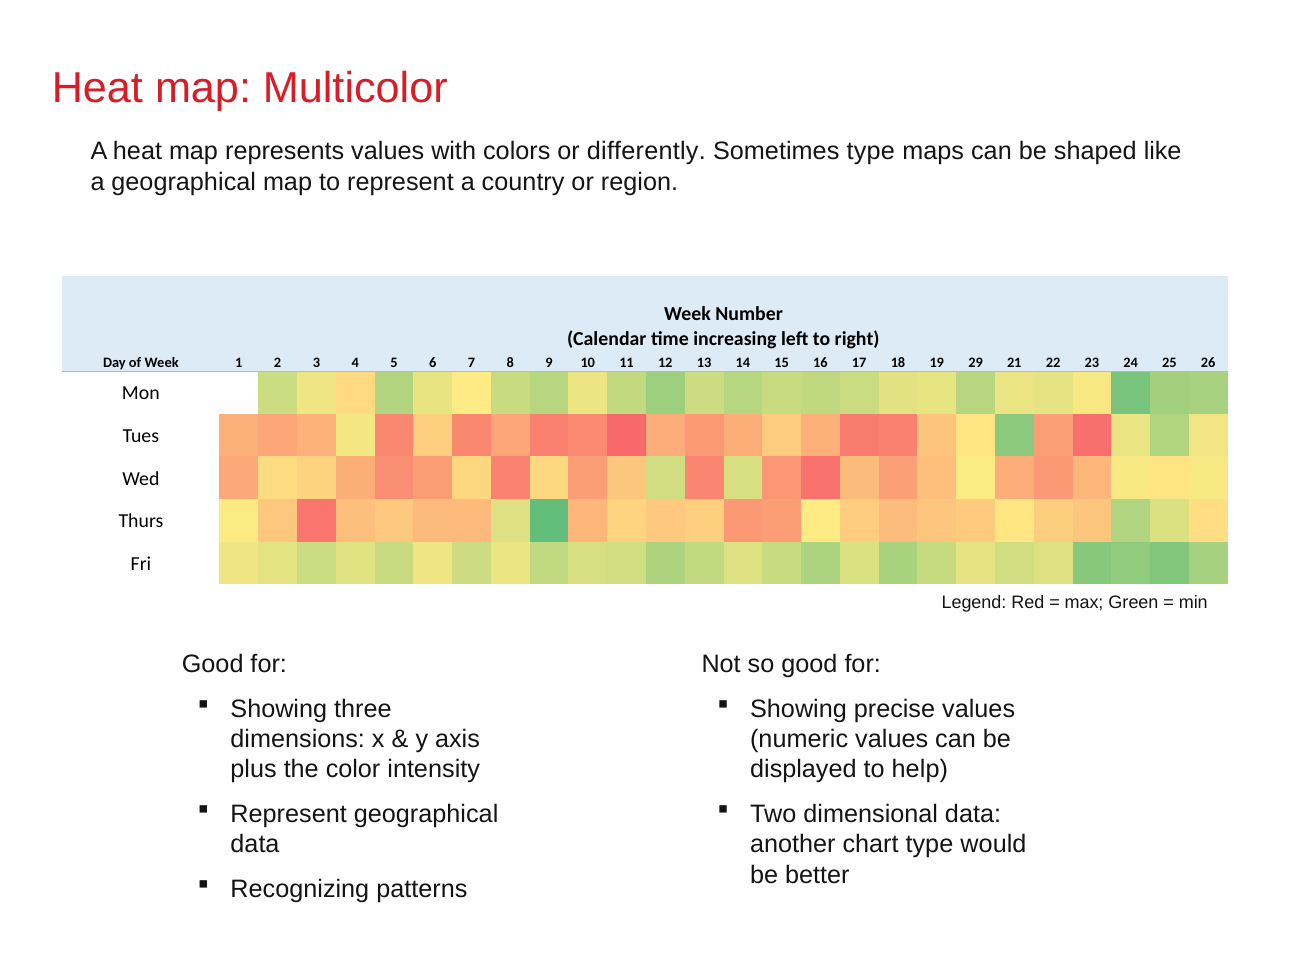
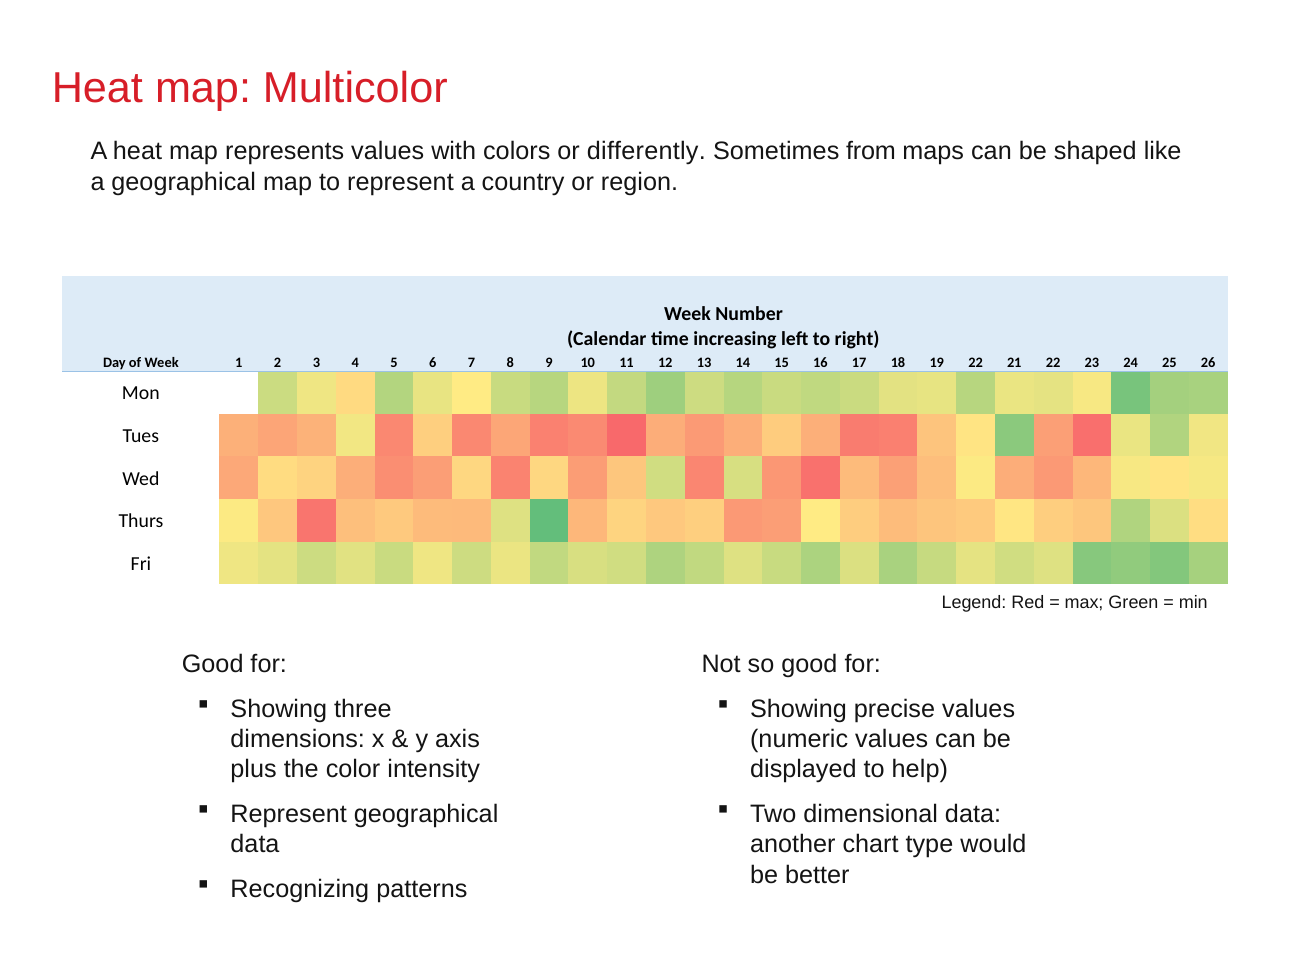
Sometimes type: type -> from (871, 152)
19 29: 29 -> 22 (976, 363)
